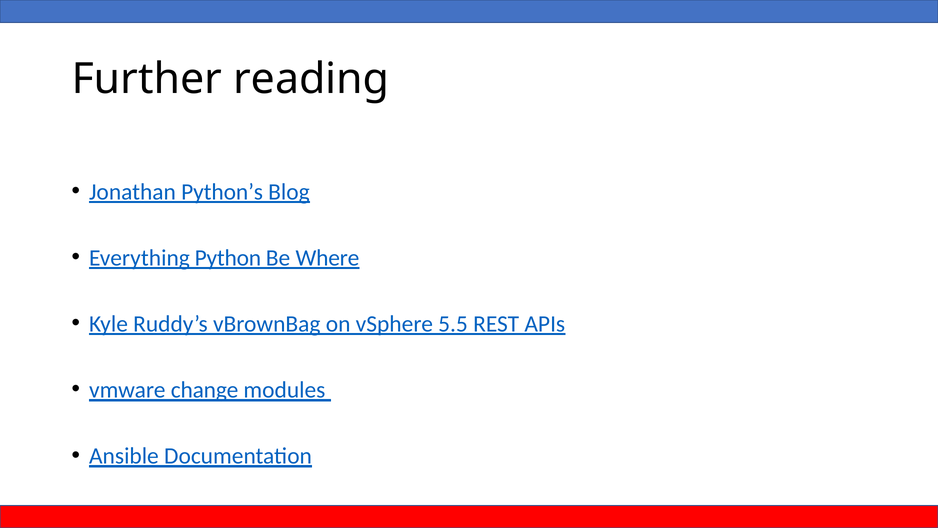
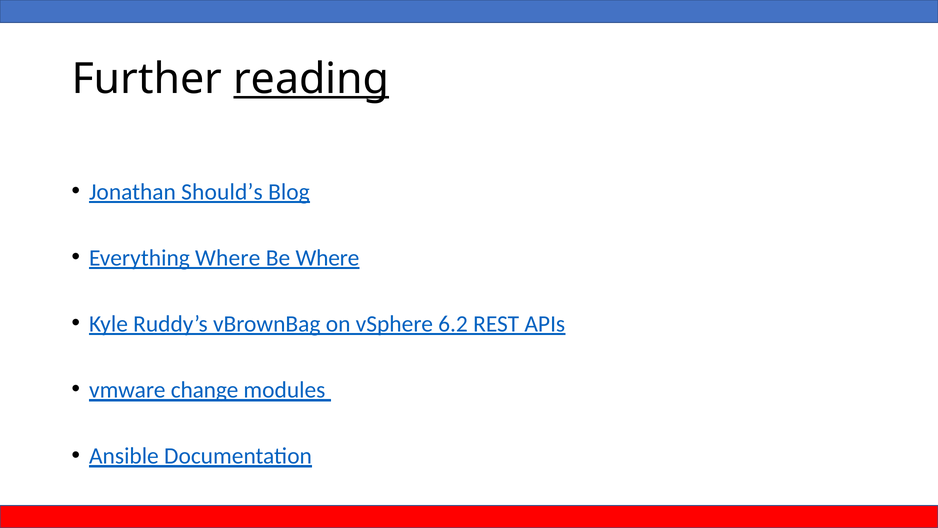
reading underline: none -> present (311, 79)
Python’s: Python’s -> Should’s (222, 192)
Everything Python: Python -> Where (228, 258)
5.5: 5.5 -> 6.2 (453, 324)
